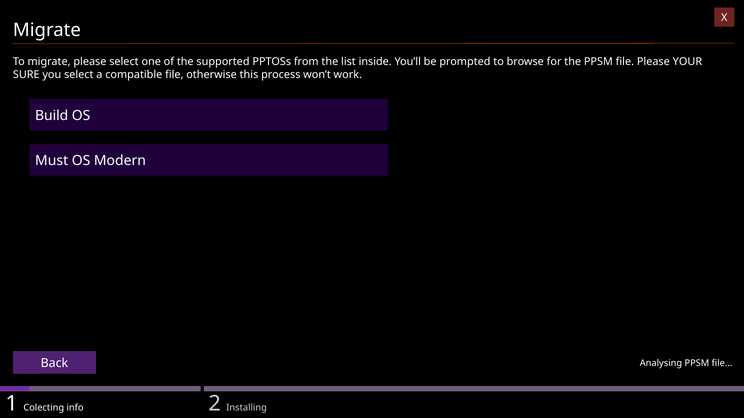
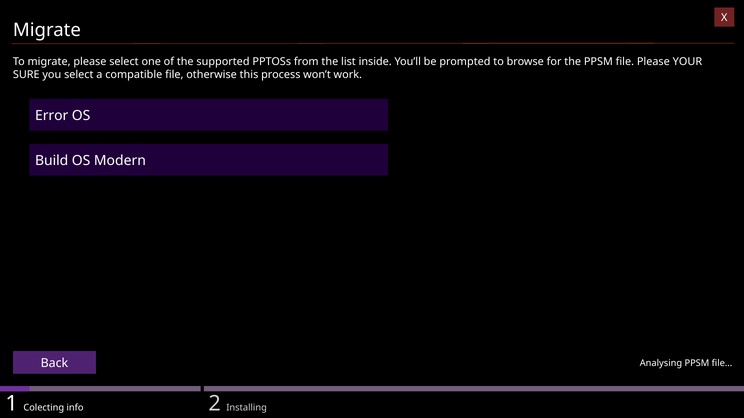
Build: Build -> Error (52, 116)
Must: Must -> Build (52, 161)
